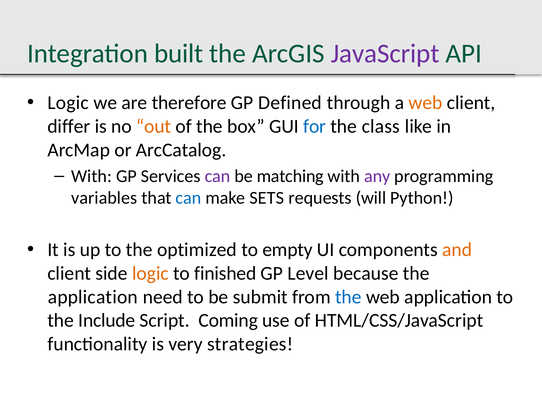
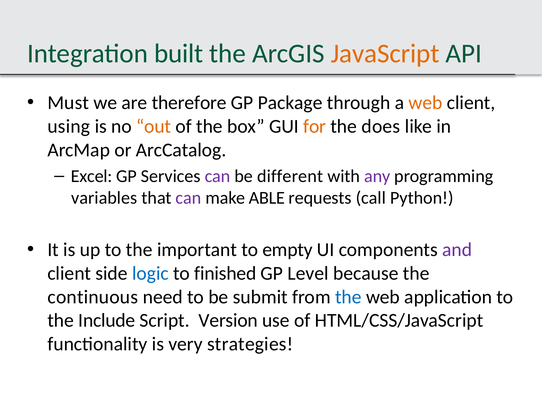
JavaScript colour: purple -> orange (385, 53)
Logic: Logic -> Must (68, 103)
Defined: Defined -> Package (290, 103)
differ: differ -> using (69, 126)
for colour: blue -> orange (315, 126)
class: class -> does (381, 126)
With: With -> Excel (92, 176)
matching: matching -> different (290, 176)
can colour: blue -> purple (188, 198)
SETS: SETS -> ABLE (267, 198)
will: will -> call (371, 198)
optimized: optimized -> important (197, 249)
and colour: orange -> purple (457, 249)
logic colour: orange -> blue (150, 273)
application: application -> continuous (93, 297)
Coming: Coming -> Version (228, 320)
